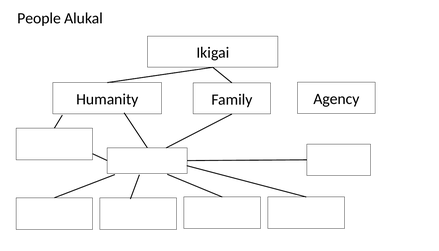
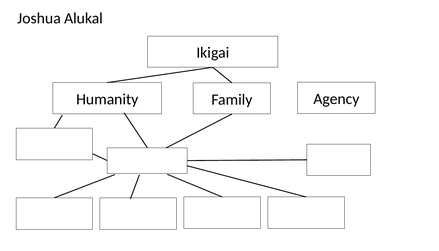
People: People -> Joshua (39, 18)
